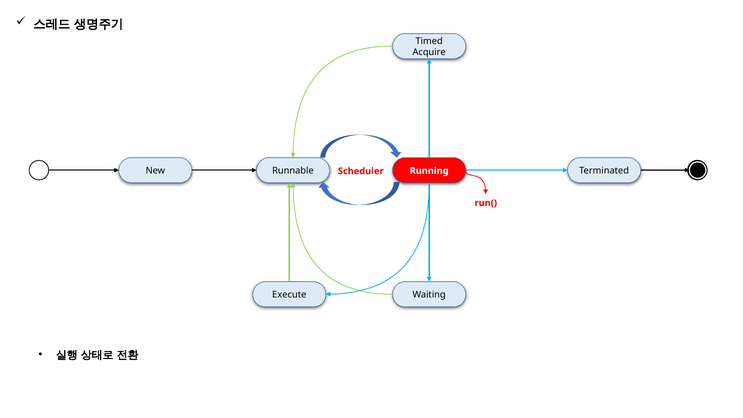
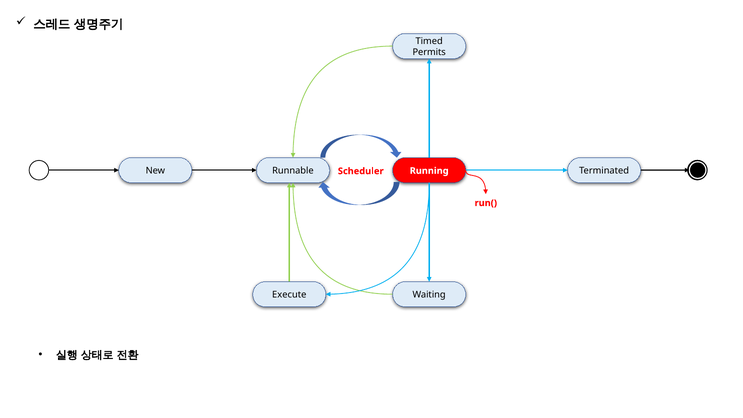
Acquire: Acquire -> Permits (429, 52)
